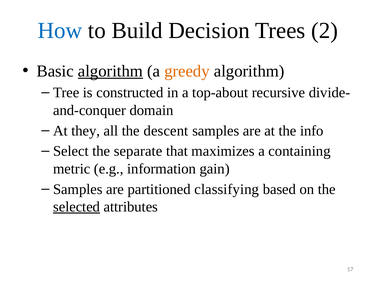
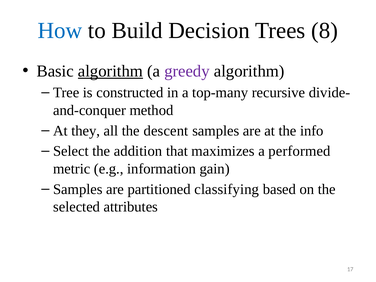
2: 2 -> 8 (325, 31)
greedy colour: orange -> purple (187, 71)
top-about: top-about -> top-many (220, 93)
domain: domain -> method (151, 110)
separate: separate -> addition (138, 151)
containing: containing -> performed (299, 151)
selected underline: present -> none (77, 207)
